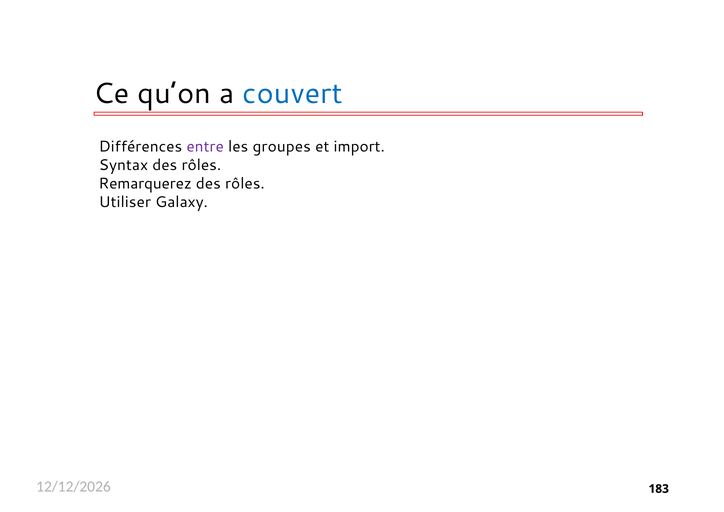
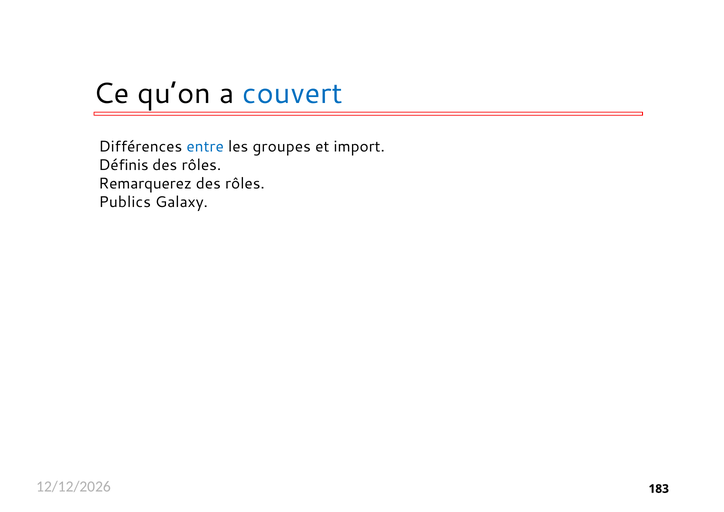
entre colour: purple -> blue (205, 146)
Syntax: Syntax -> Définis (123, 165)
Utiliser: Utiliser -> Publics (125, 202)
